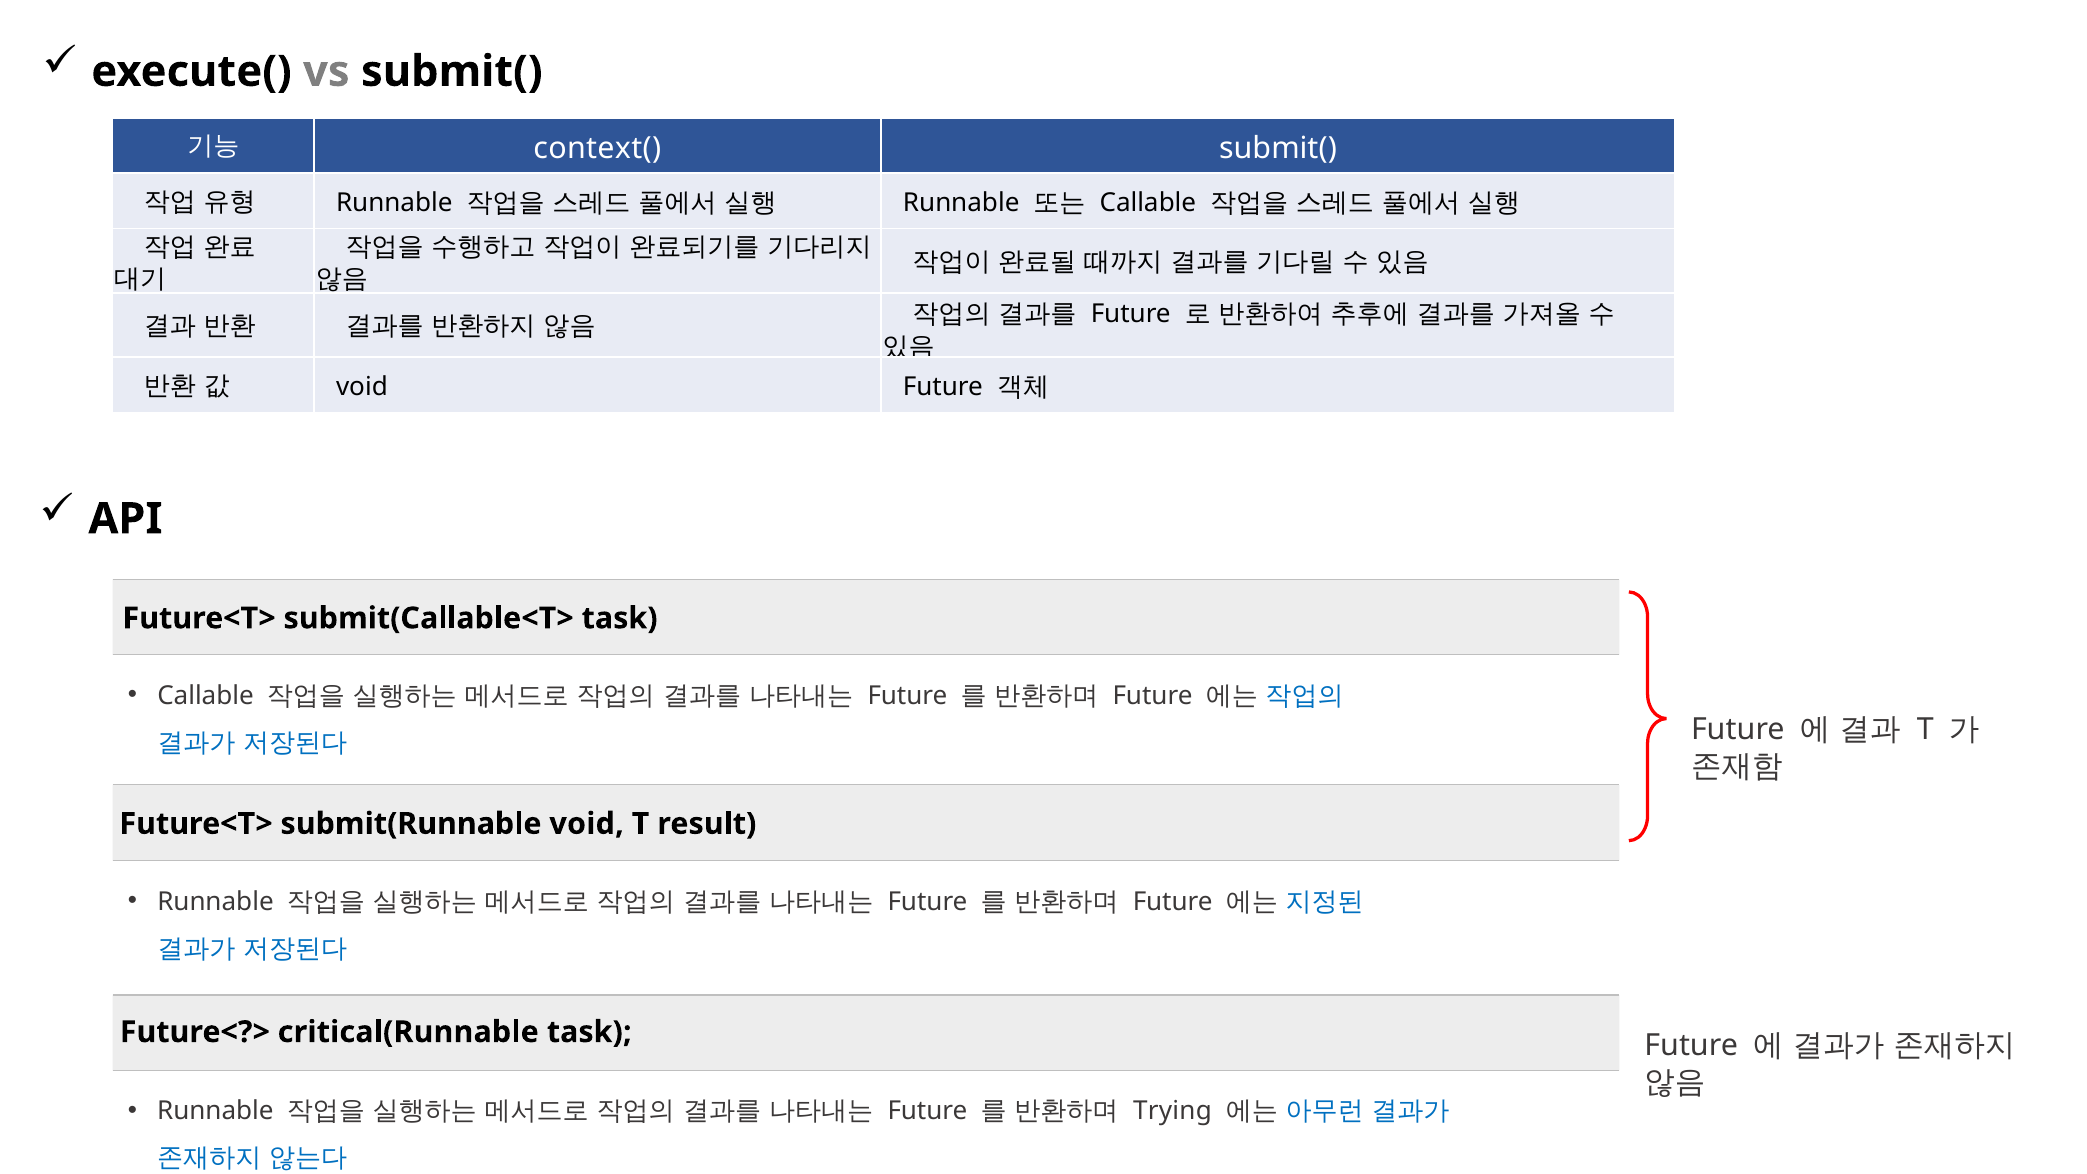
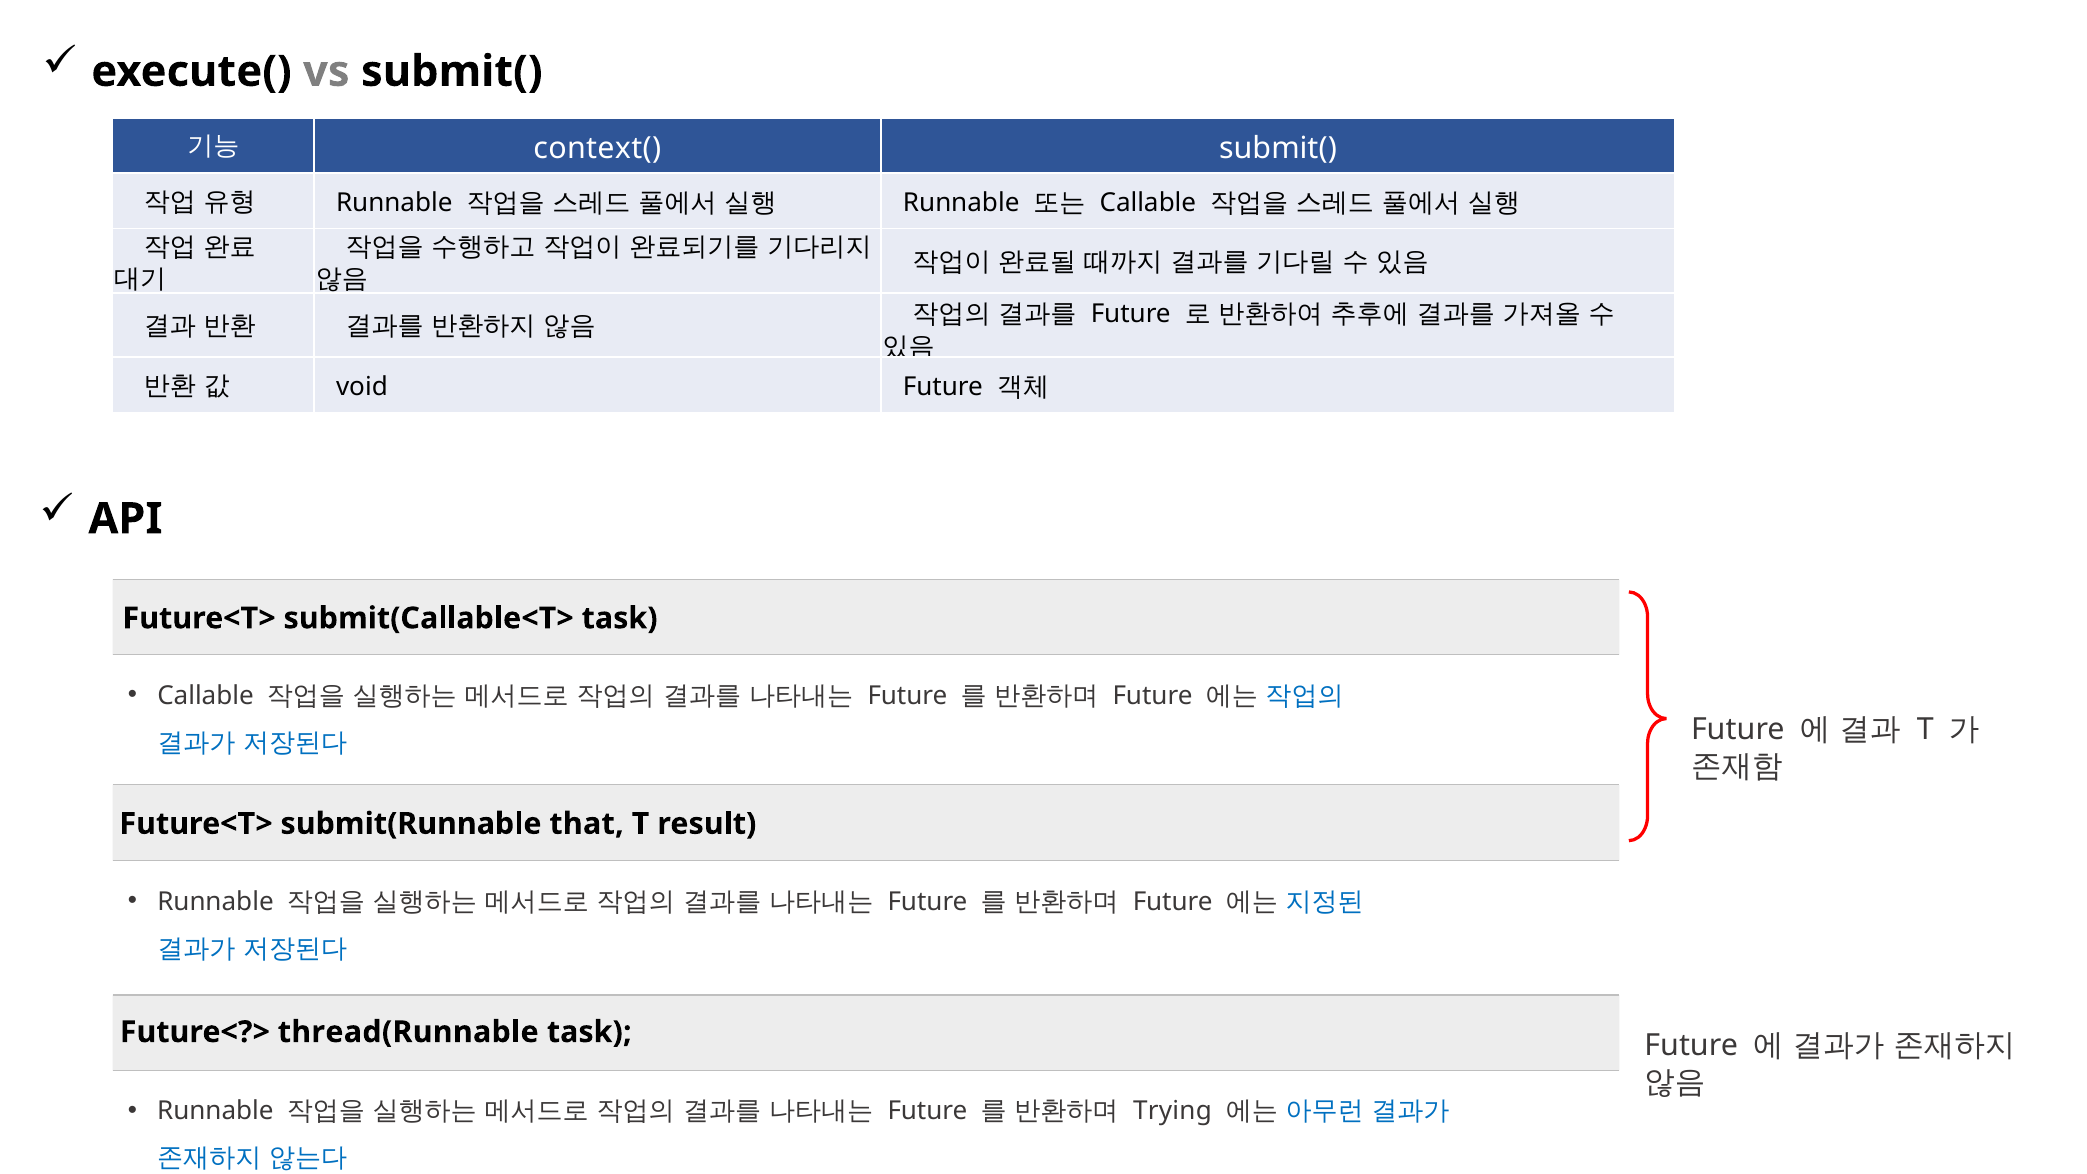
submit(Runnable void: void -> that (587, 824)
critical(Runnable: critical(Runnable -> thread(Runnable (408, 1032)
